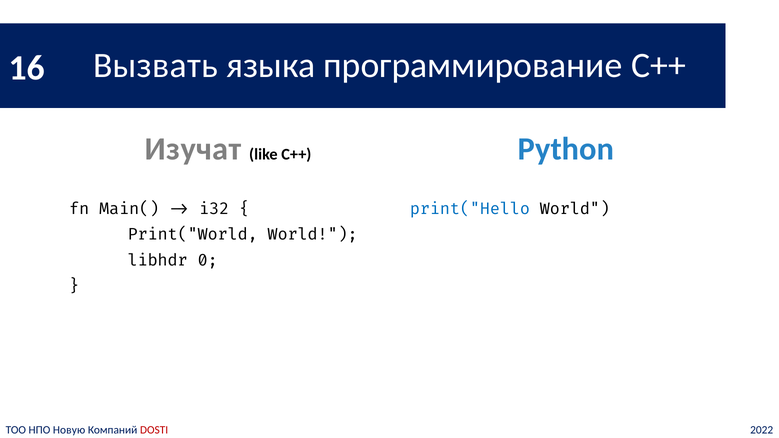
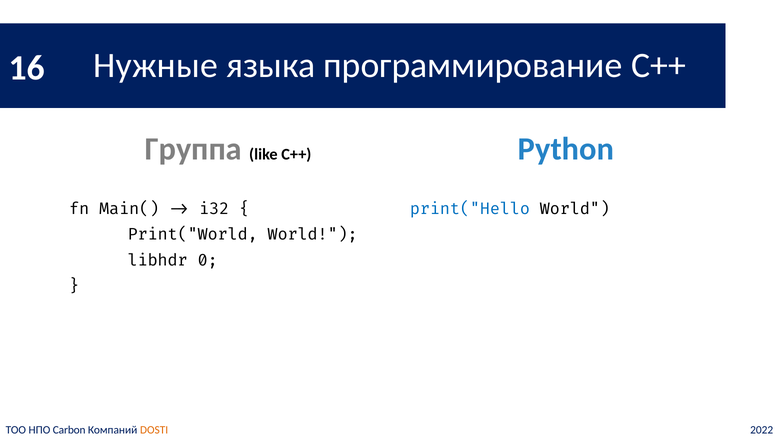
Вызвать: Вызвать -> Нужные (156, 65)
Изучат: Изучат -> Группа (193, 149)
Новую: Новую -> Carbon (69, 430)
DOSTI colour: red -> orange (154, 430)
